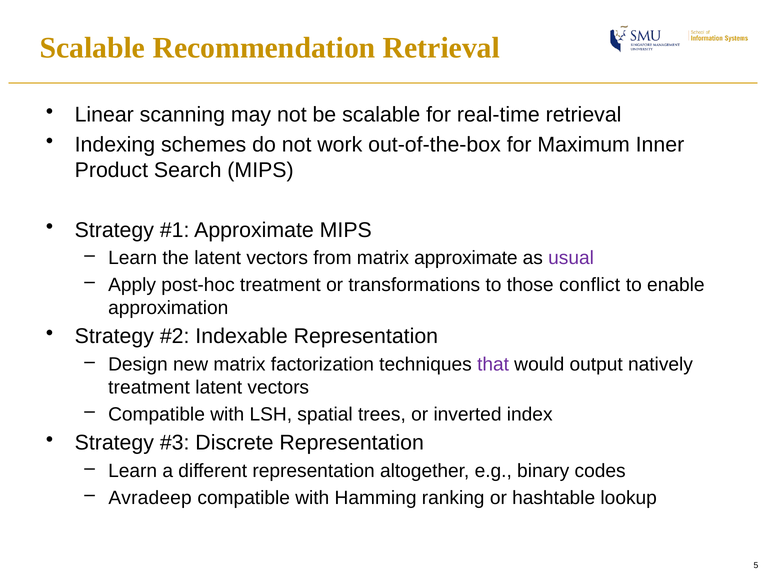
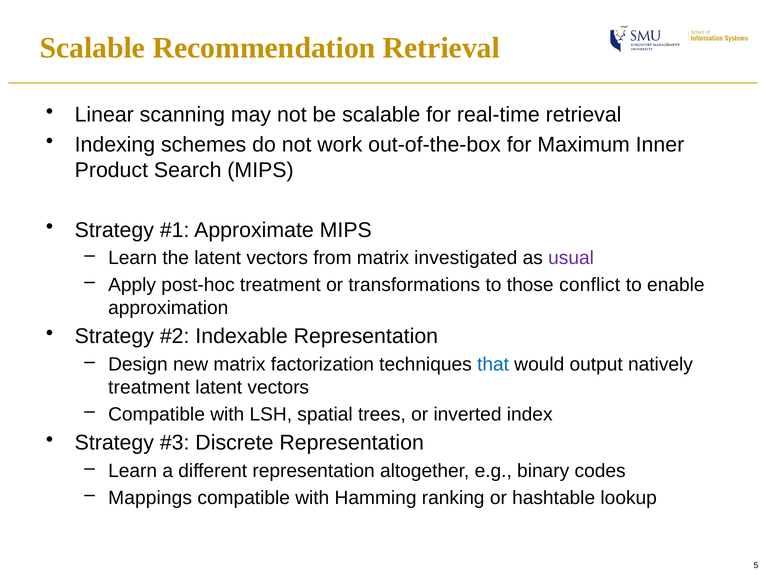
matrix approximate: approximate -> investigated (466, 258)
that colour: purple -> blue (493, 364)
Avradeep: Avradeep -> Mappings (150, 497)
